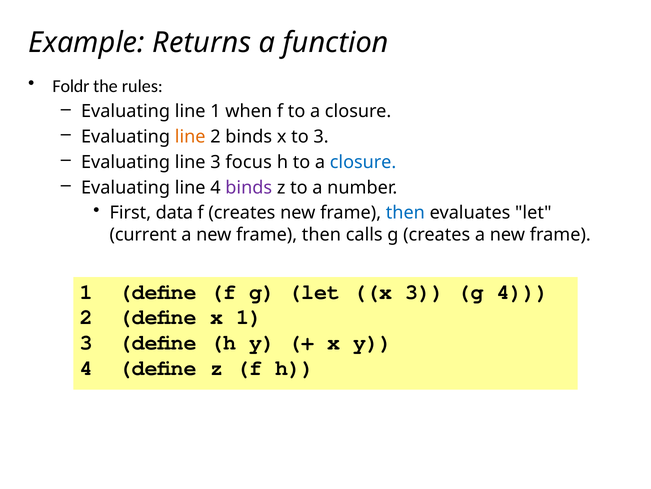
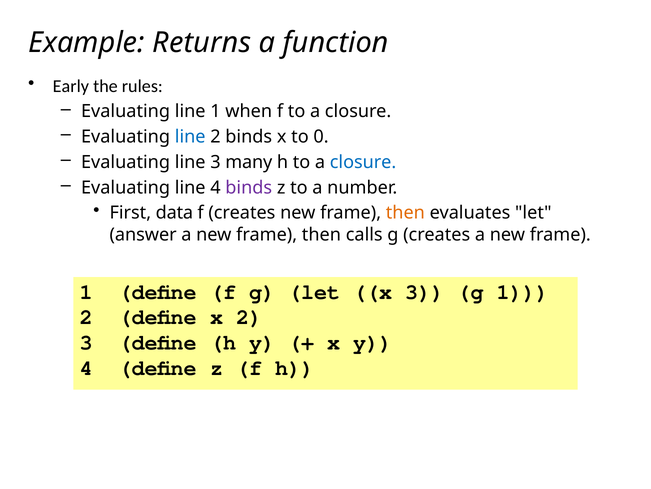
Foldr: Foldr -> Early (71, 86)
line colour: orange -> blue (190, 137)
to 3: 3 -> 0 (321, 137)
focus: focus -> many (249, 162)
then colour: blue -> orange (405, 213)
current: current -> answer (143, 234)
g 4: 4 -> 1 (523, 292)
x 1: 1 -> 2 (249, 317)
